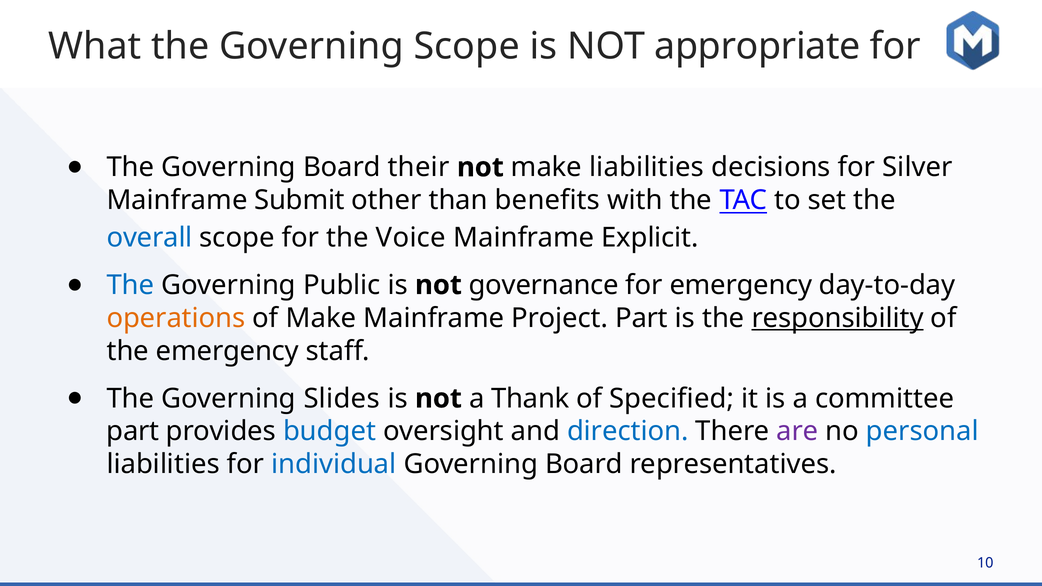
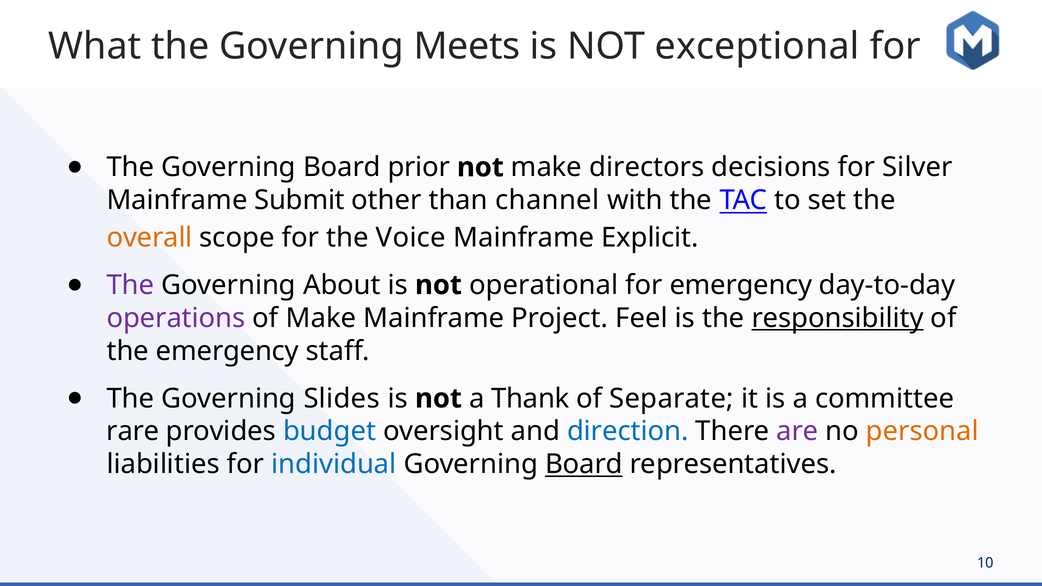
Governing Scope: Scope -> Meets (467, 46)
appropriate: appropriate -> exceptional (757, 46)
their: their -> prior (419, 167)
make liabilities: liabilities -> directors (647, 167)
benefits: benefits -> channel (547, 200)
overall colour: blue -> orange (150, 238)
The colour: blue -> purple (130, 285)
Public: Public -> About (342, 285)
governance: governance -> operational (544, 285)
operations colour: orange -> purple (176, 318)
Project Part: Part -> Feel (641, 318)
Specified: Specified -> Separate (672, 399)
part: part -> rare (133, 432)
personal colour: blue -> orange (922, 432)
Board underline: none -> present (584, 465)
